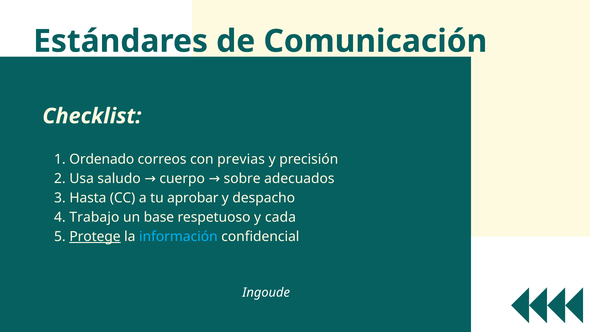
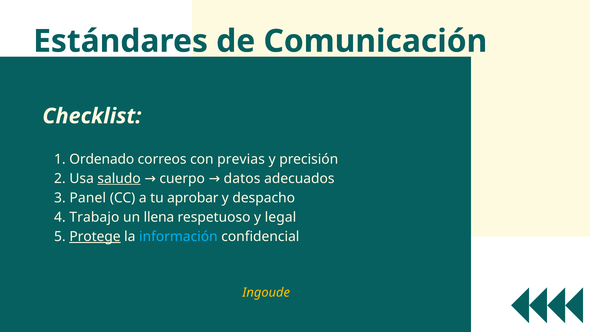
saludo underline: none -> present (119, 178)
sobre: sobre -> datos (242, 178)
Hasta: Hasta -> Panel (88, 198)
base: base -> llena (159, 217)
cada: cada -> legal (280, 217)
Ingoude colour: white -> yellow (266, 293)
